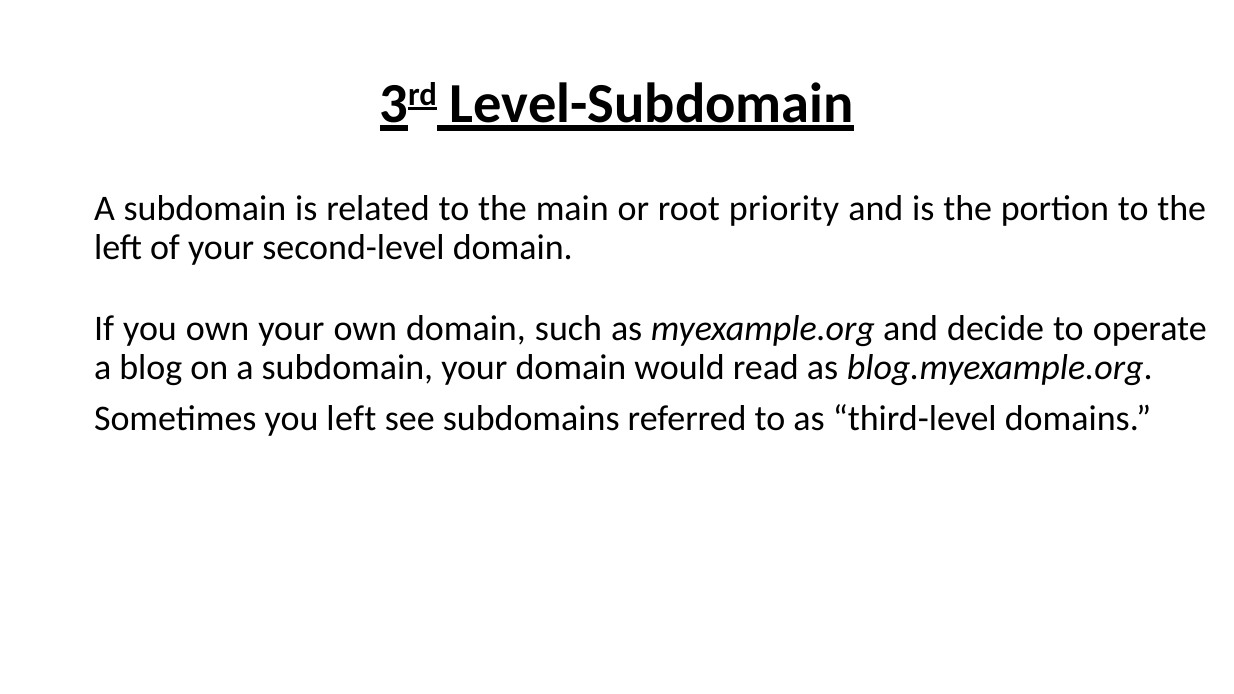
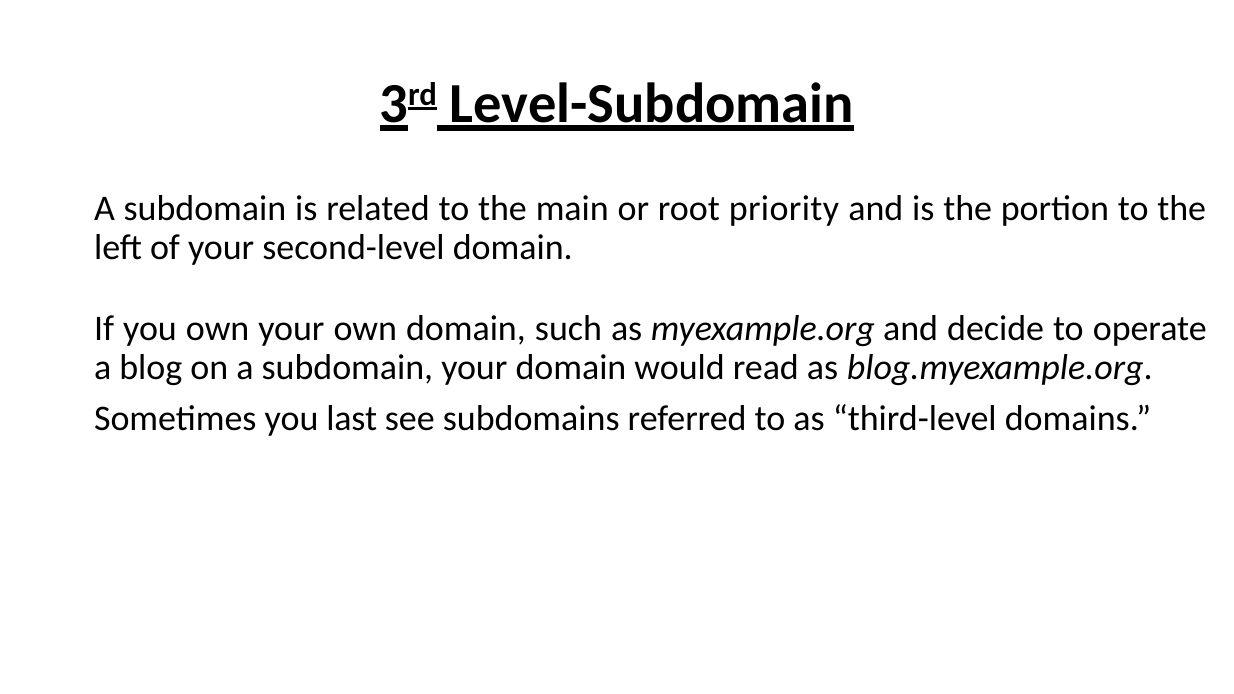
you left: left -> last (352, 419)
